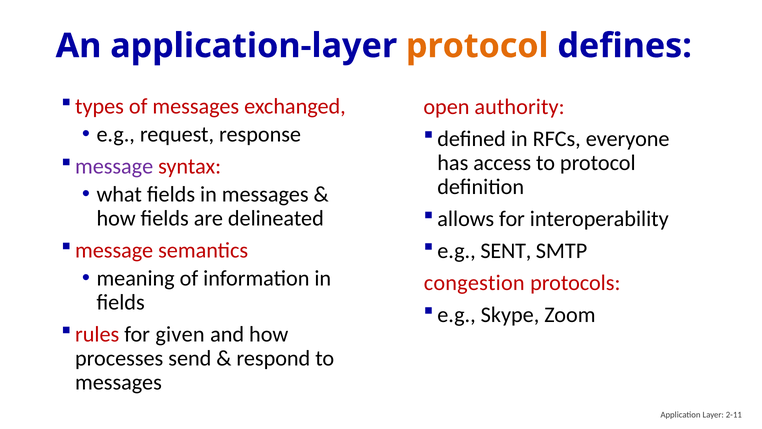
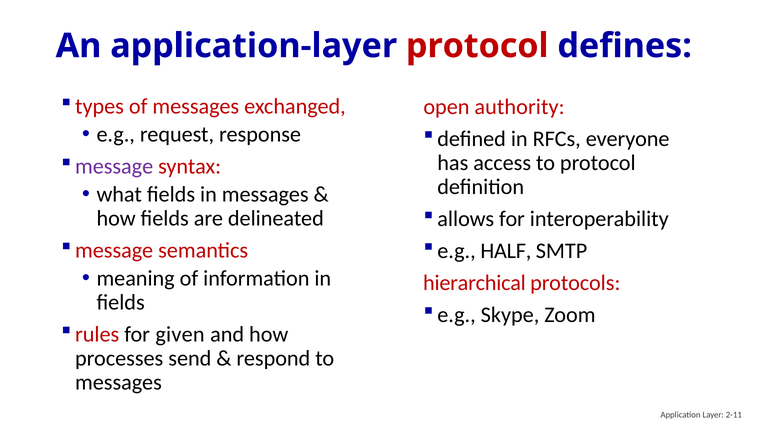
protocol colour: orange -> red (477, 46)
SENT: SENT -> HALF (506, 251)
congestion: congestion -> hierarchical (474, 283)
